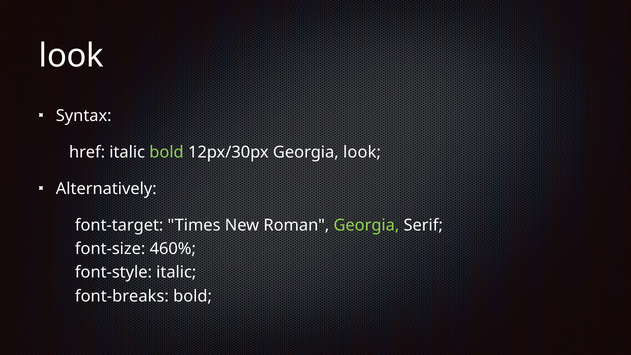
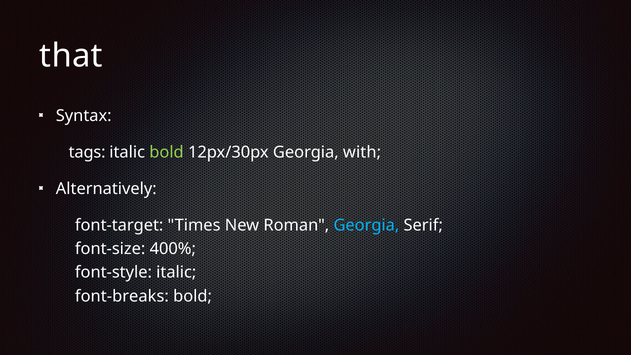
look: look -> that (71, 56)
href: href -> tags (87, 152)
Georgia look: look -> with (362, 152)
Georgia colour: light green -> light blue (366, 225)
460%: 460% -> 400% (173, 249)
